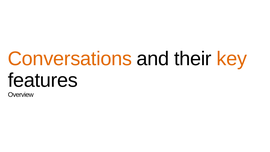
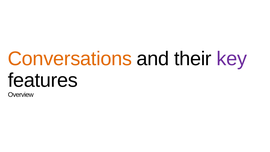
key colour: orange -> purple (232, 59)
